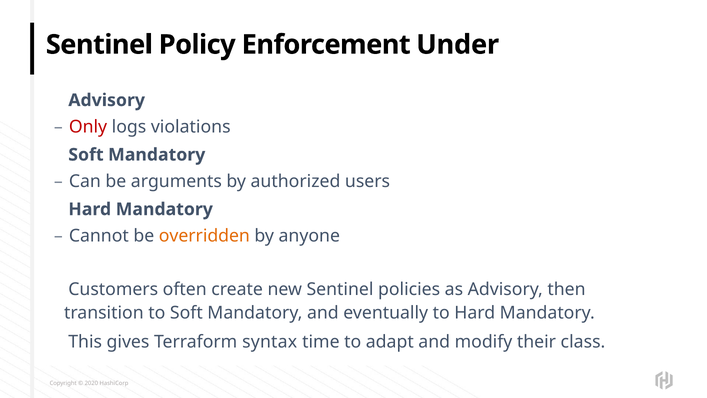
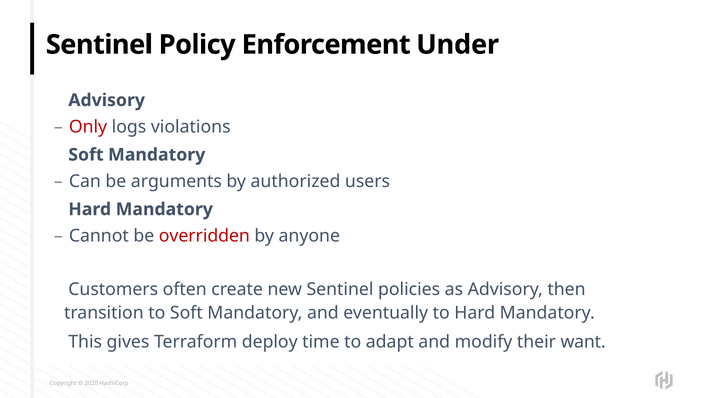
overridden colour: orange -> red (204, 236)
syntax: syntax -> deploy (270, 341)
class: class -> want (583, 341)
